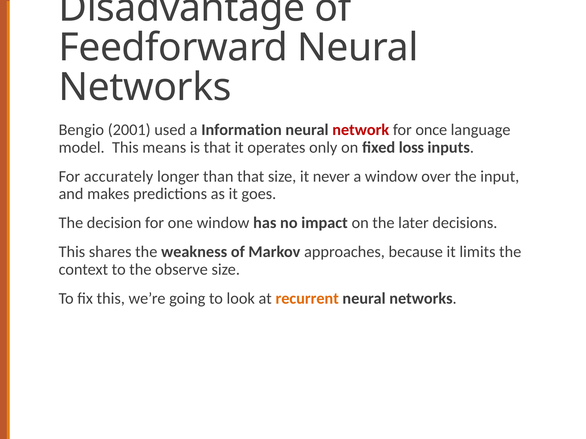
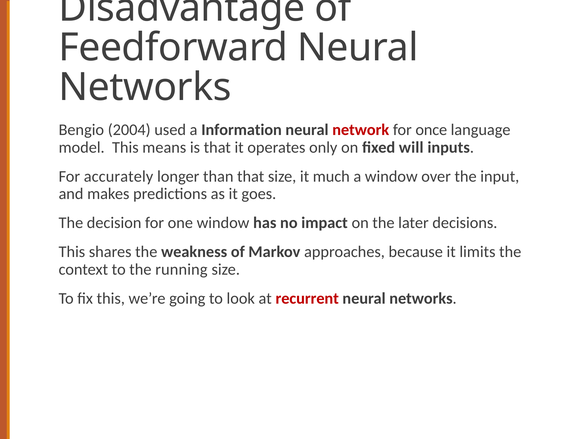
2001: 2001 -> 2004 (129, 130)
loss: loss -> will (411, 148)
never: never -> much (331, 177)
observe: observe -> running (181, 270)
recurrent colour: orange -> red (307, 299)
